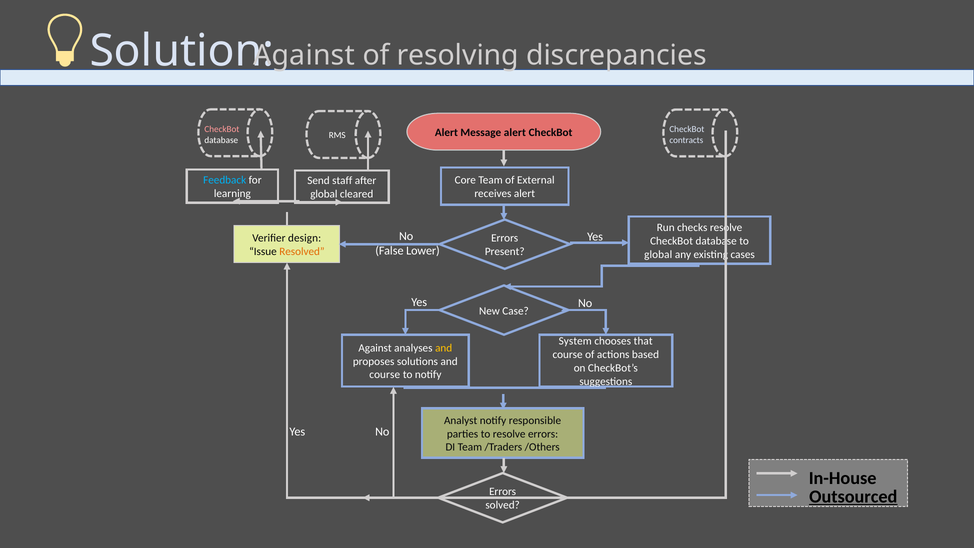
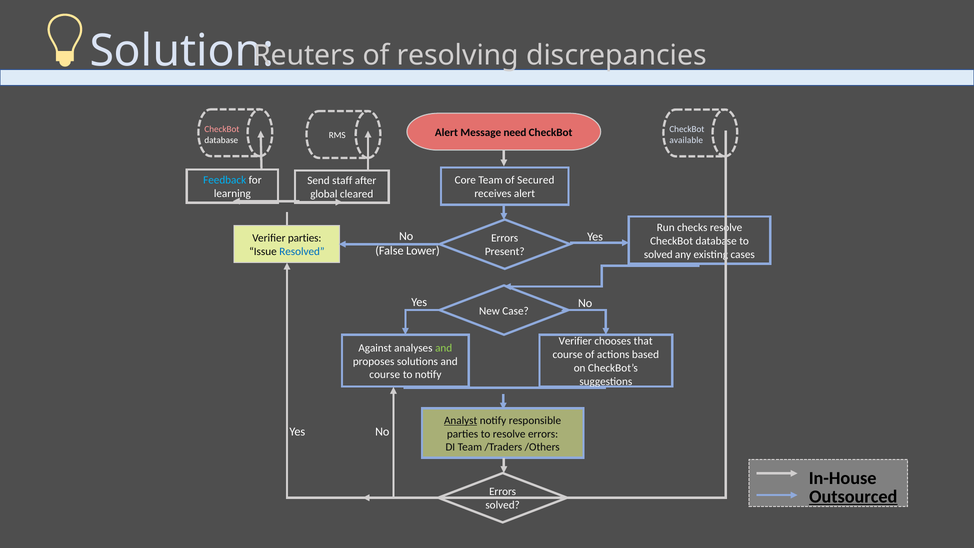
Against: Against -> Reuters (304, 55)
Message alert: alert -> need (515, 132)
contracts: contracts -> available (686, 140)
External: External -> Secured (536, 180)
Verifier design: design -> parties (305, 238)
Resolved colour: orange -> blue (302, 252)
global: global -> solved (658, 254)
System: System -> Verifier (575, 341)
and colour: yellow -> light green (444, 348)
Analyst underline: none -> present (461, 420)
